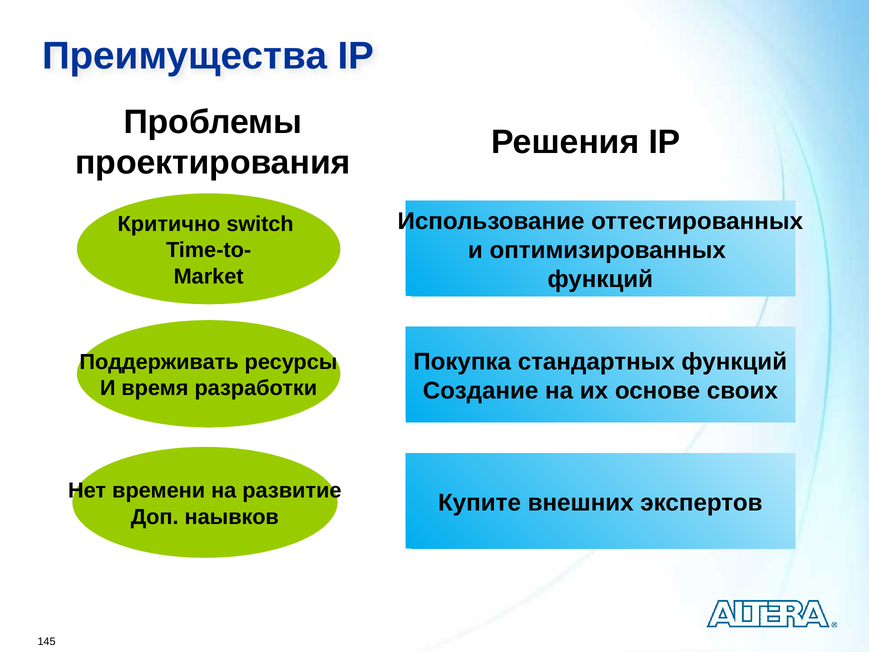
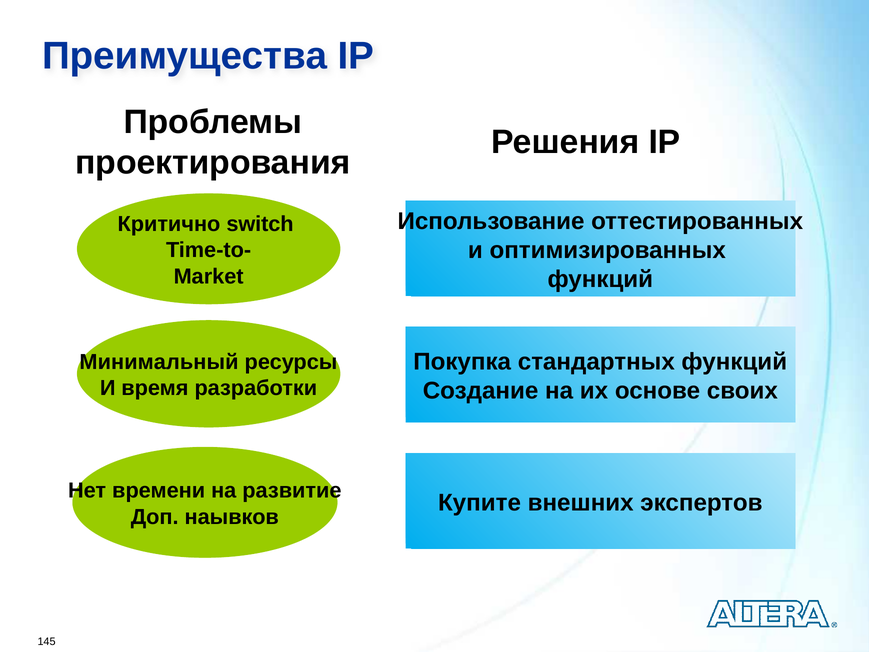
Поддерживать: Поддерживать -> Минимальный (159, 362)
